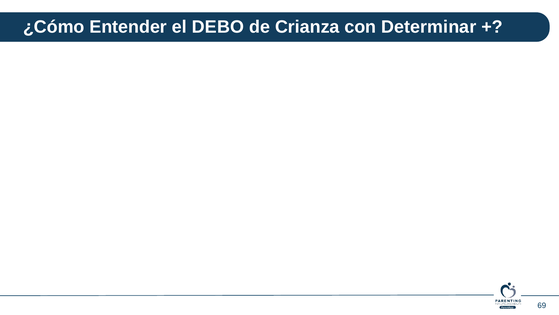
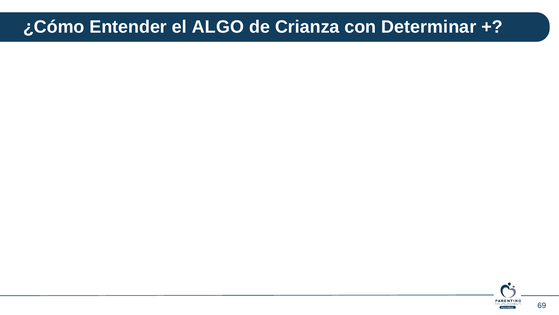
DEBO: DEBO -> ALGO (218, 27)
